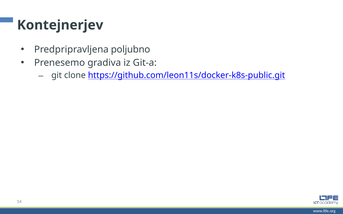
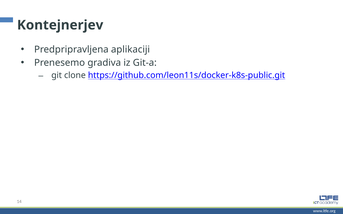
poljubno: poljubno -> aplikaciji (130, 50)
